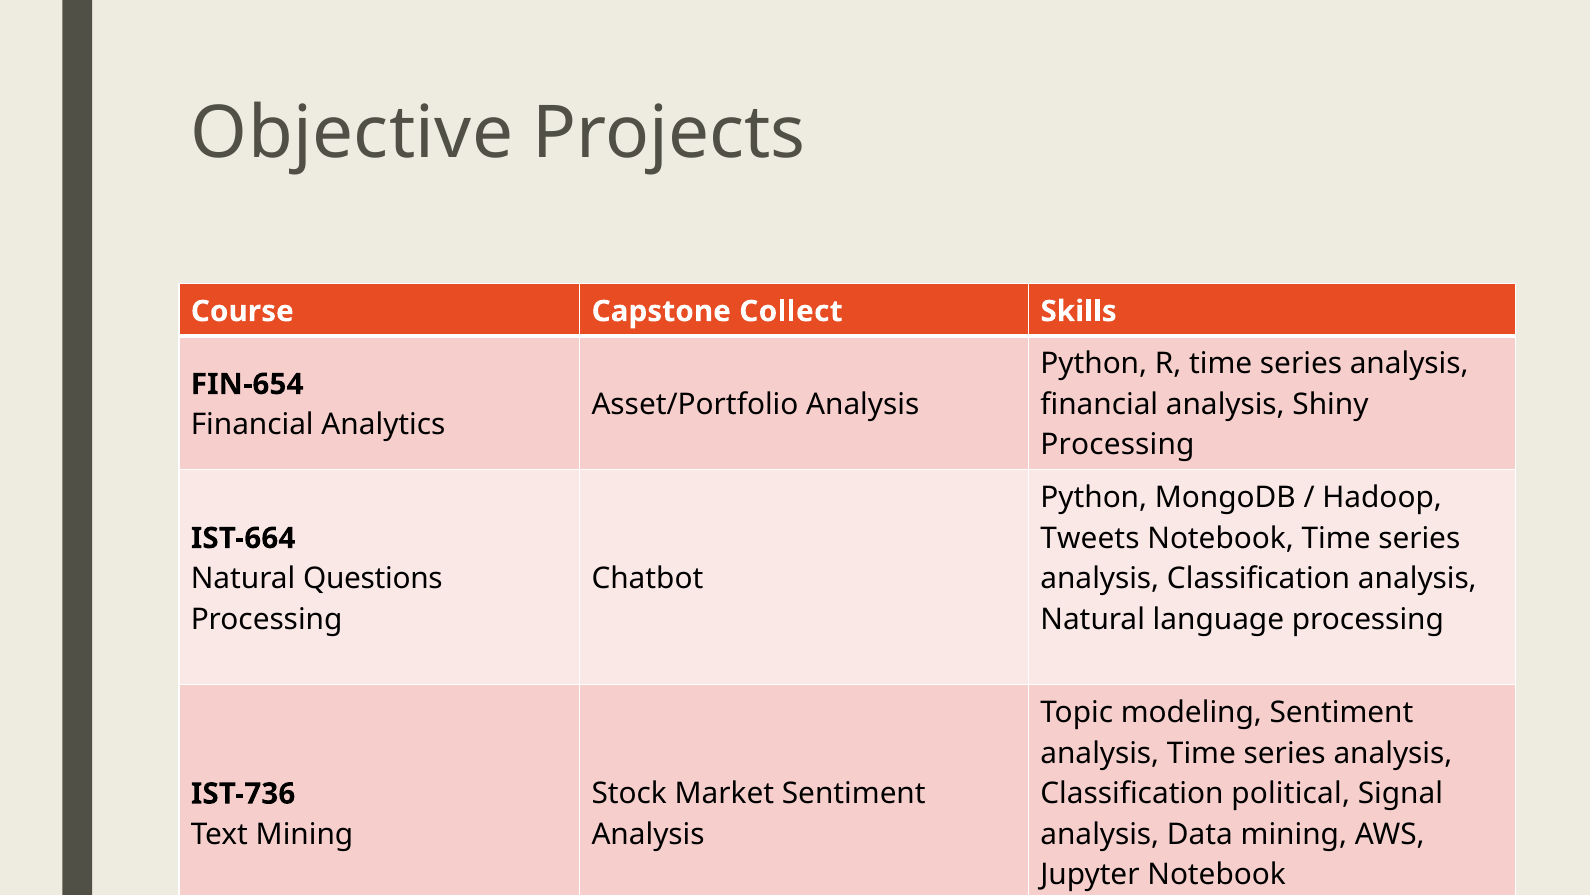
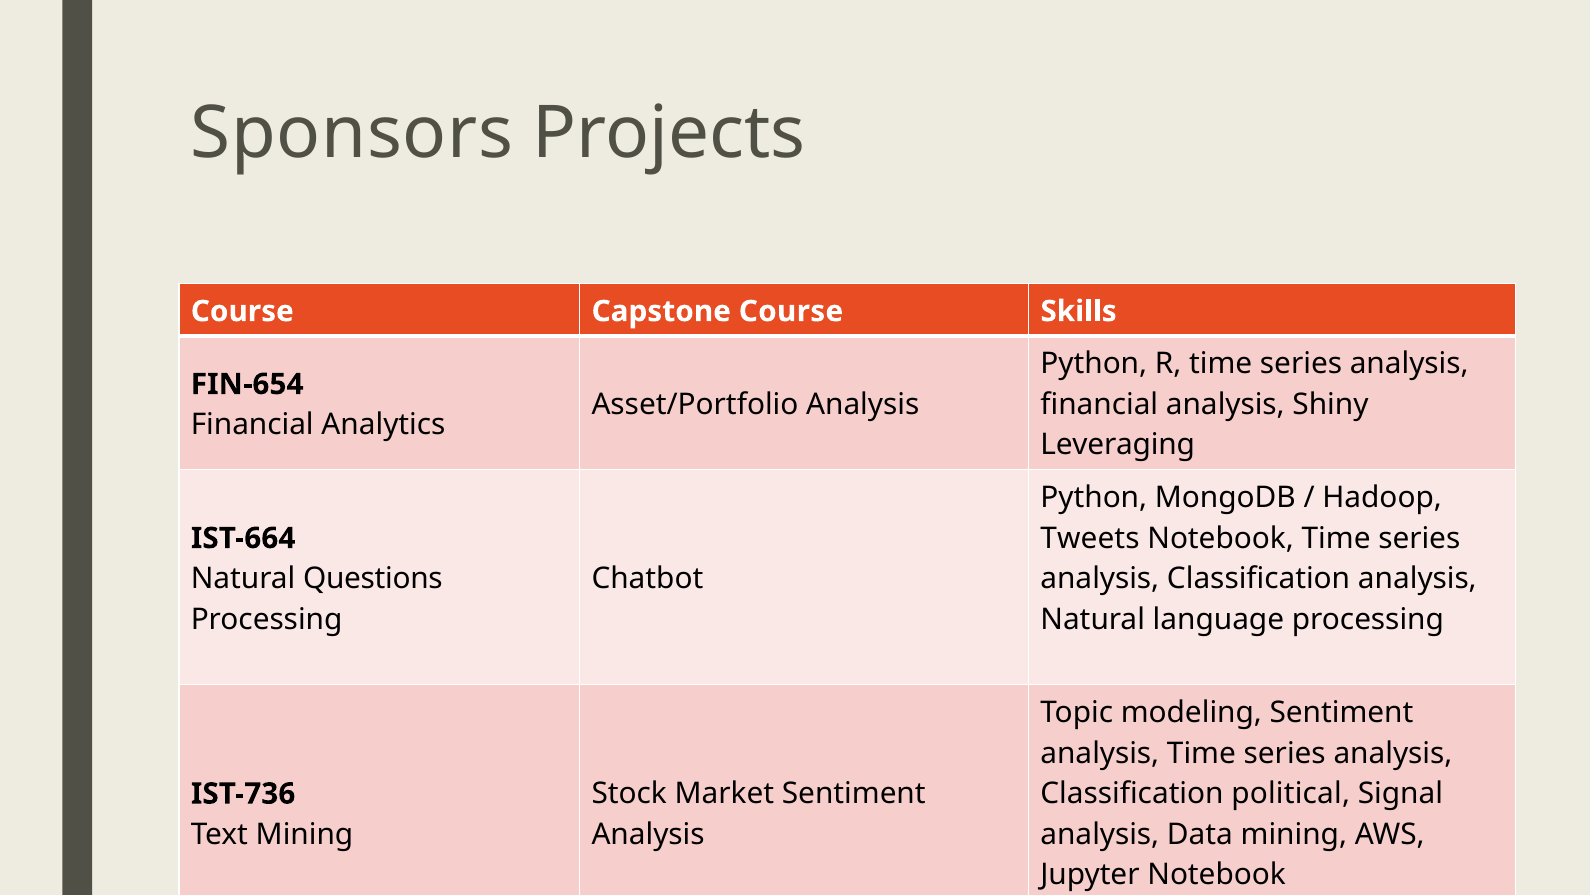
Objective: Objective -> Sponsors (352, 134)
Capstone Collect: Collect -> Course (791, 311)
Processing: Processing -> Leveraging (1118, 445)
